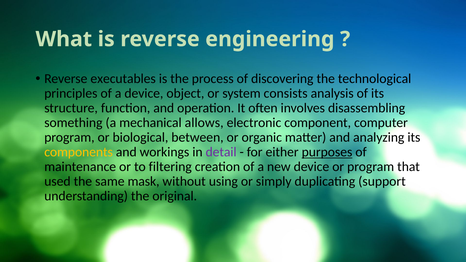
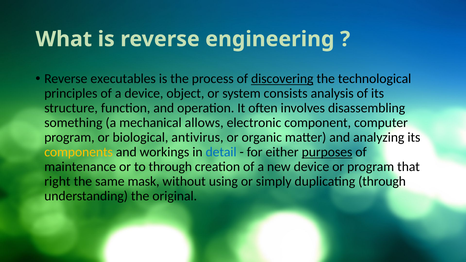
discovering underline: none -> present (282, 79)
between: between -> antivirus (197, 138)
detail colour: purple -> blue (221, 152)
to filtering: filtering -> through (170, 167)
used: used -> right (57, 182)
duplicating support: support -> through (382, 182)
